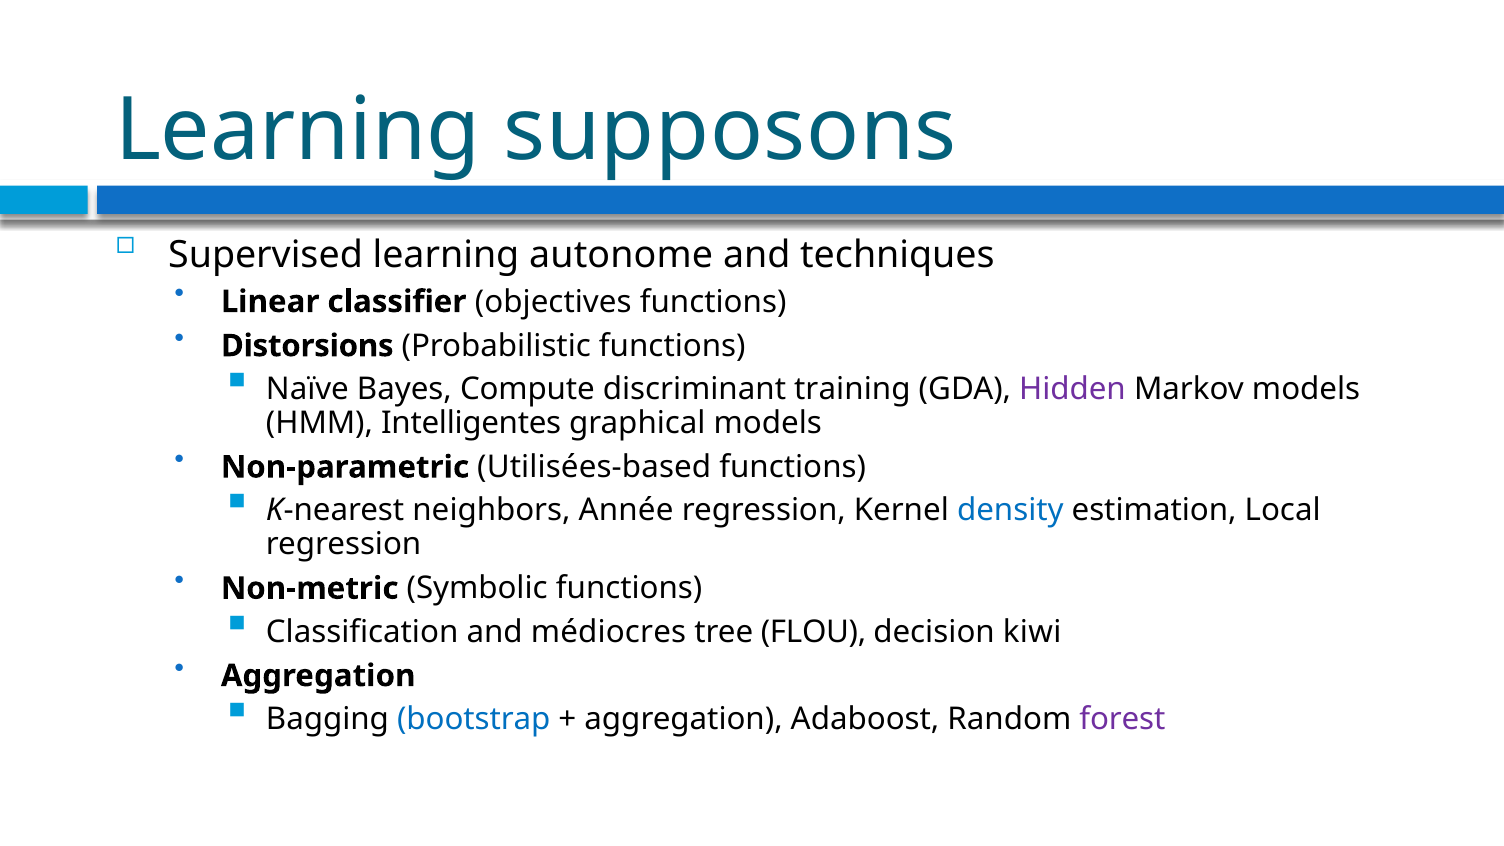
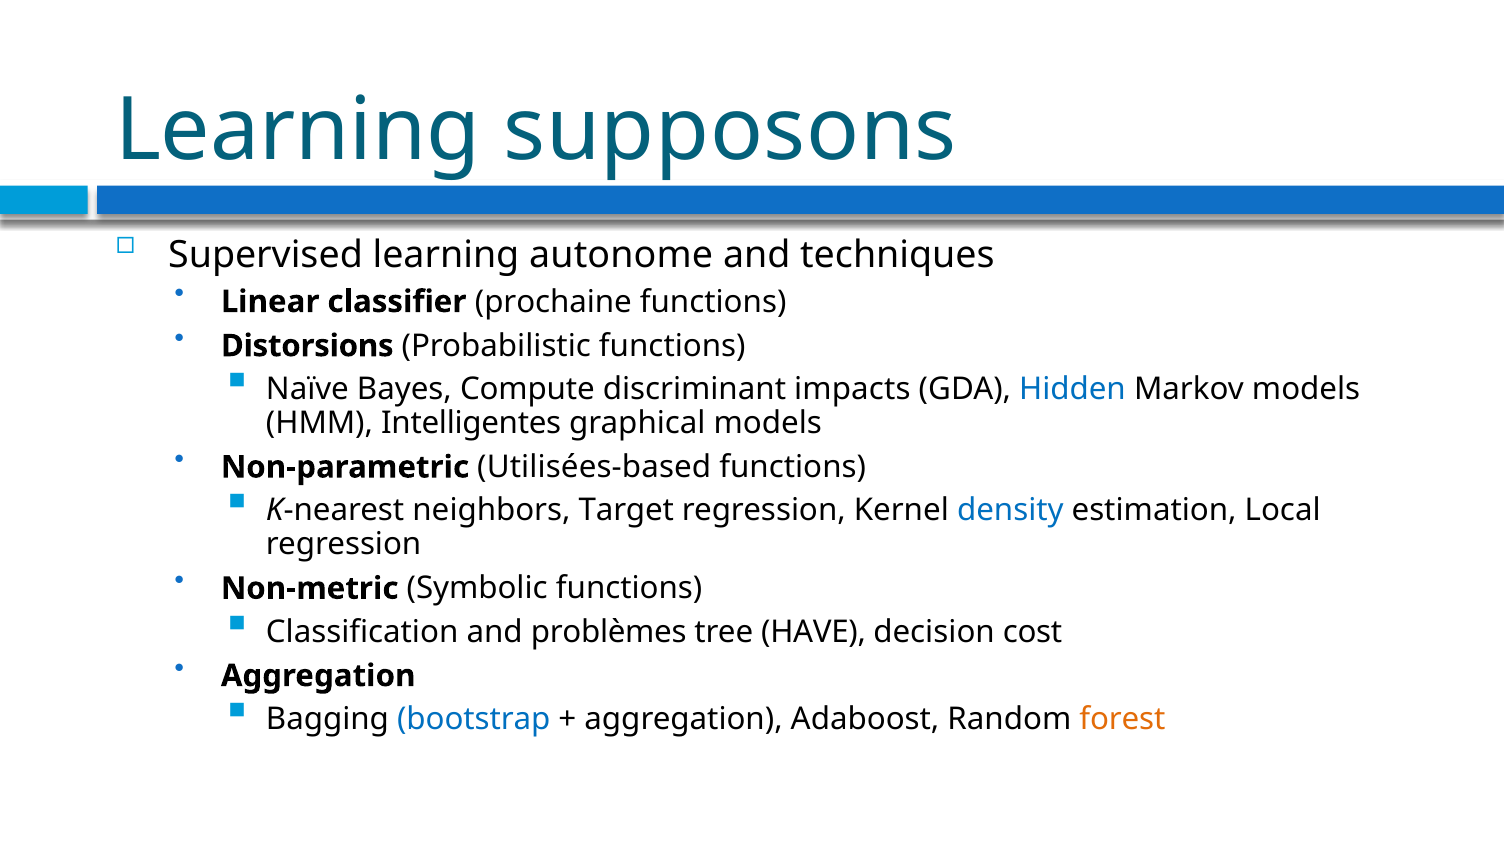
objectives: objectives -> prochaine (553, 302)
training: training -> impacts (852, 389)
Hidden colour: purple -> blue (1072, 389)
Année: Année -> Target (626, 510)
médiocres: médiocres -> problèmes (609, 632)
FLOU: FLOU -> HAVE (814, 632)
kiwi: kiwi -> cost (1032, 632)
forest colour: purple -> orange (1122, 719)
